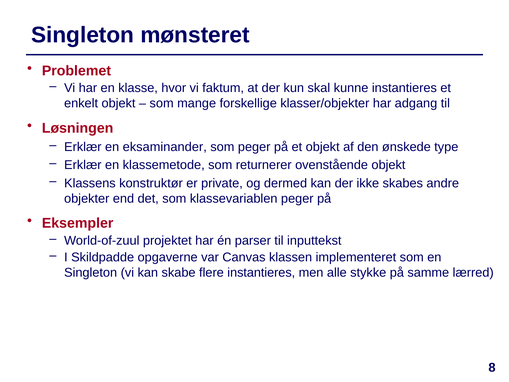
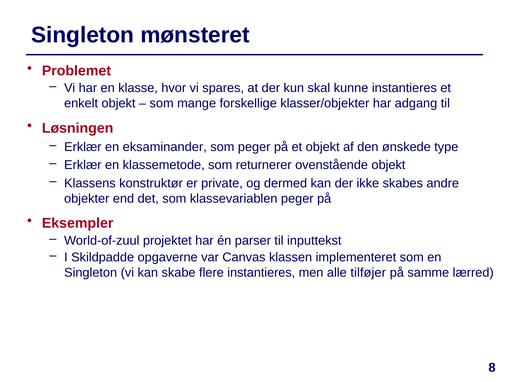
faktum: faktum -> spares (223, 88)
stykke: stykke -> tilføjer (368, 272)
